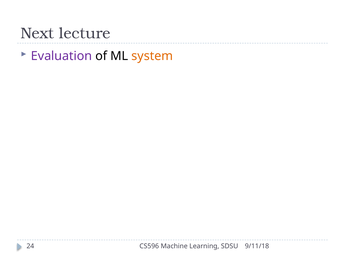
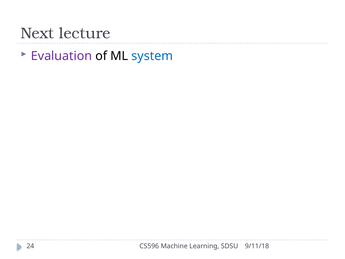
system colour: orange -> blue (152, 56)
